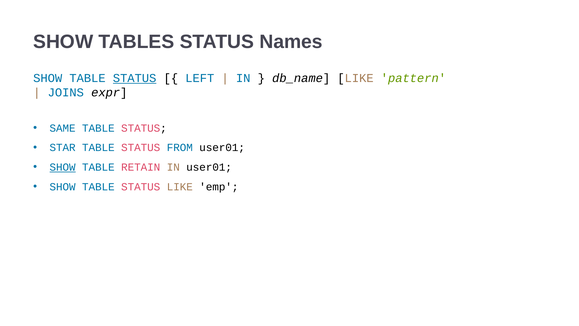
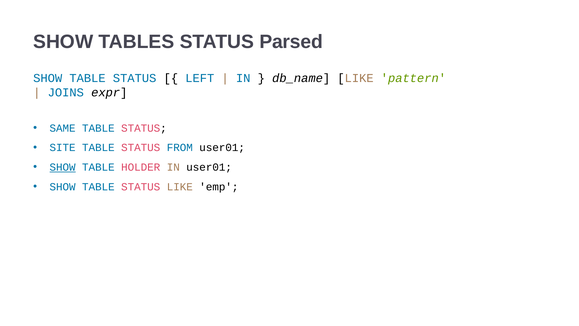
Names: Names -> Parsed (291, 42)
STATUS underline: present -> none (135, 78)
STAR: STAR -> SITE (63, 148)
RETAIN: RETAIN -> HOLDER (141, 167)
